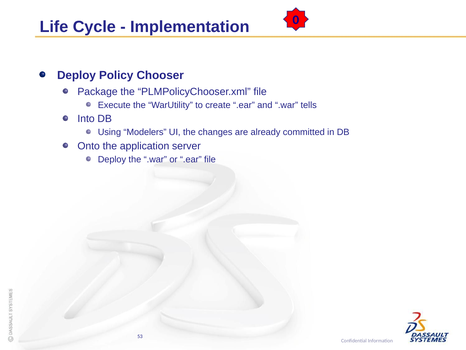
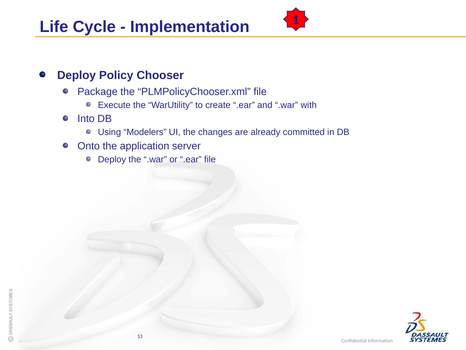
0: 0 -> 1 (296, 20)
tells: tells -> with (309, 105)
